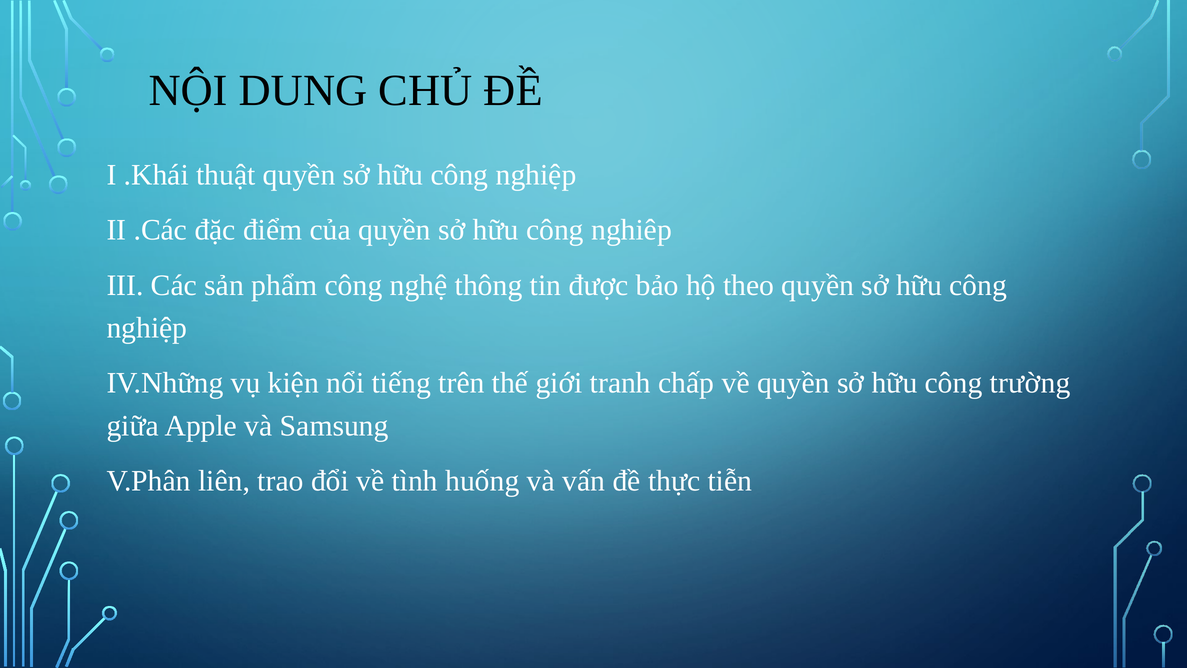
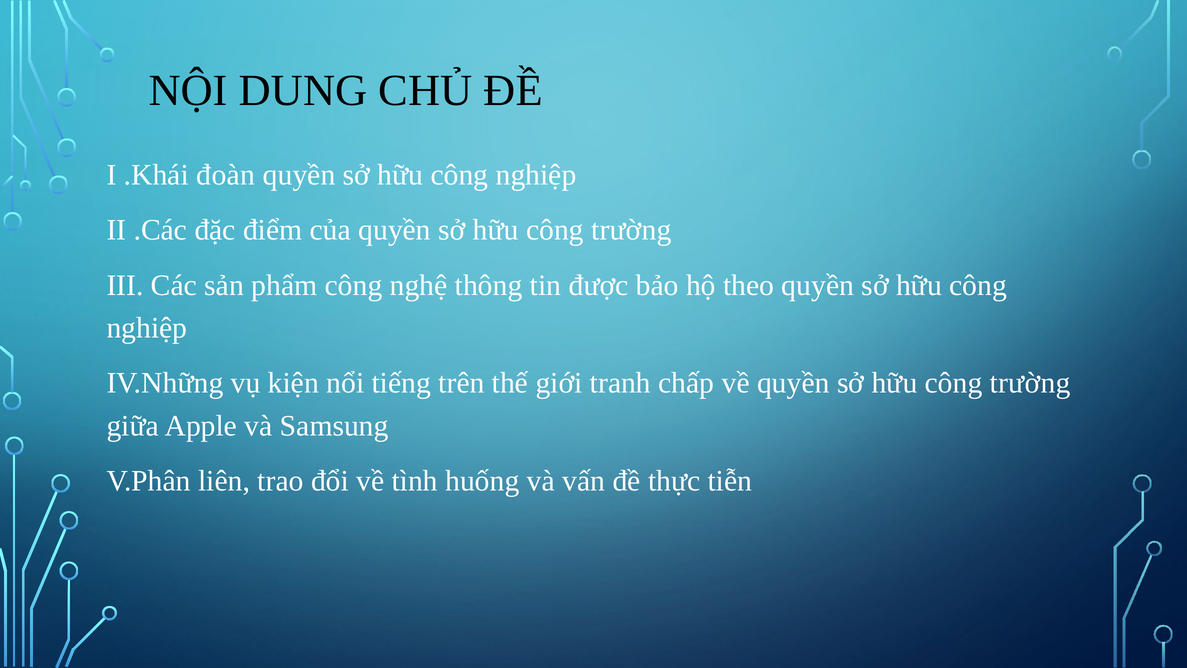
thuật: thuật -> đoàn (226, 175)
nghiêp: nghiêp -> trường (631, 230)
